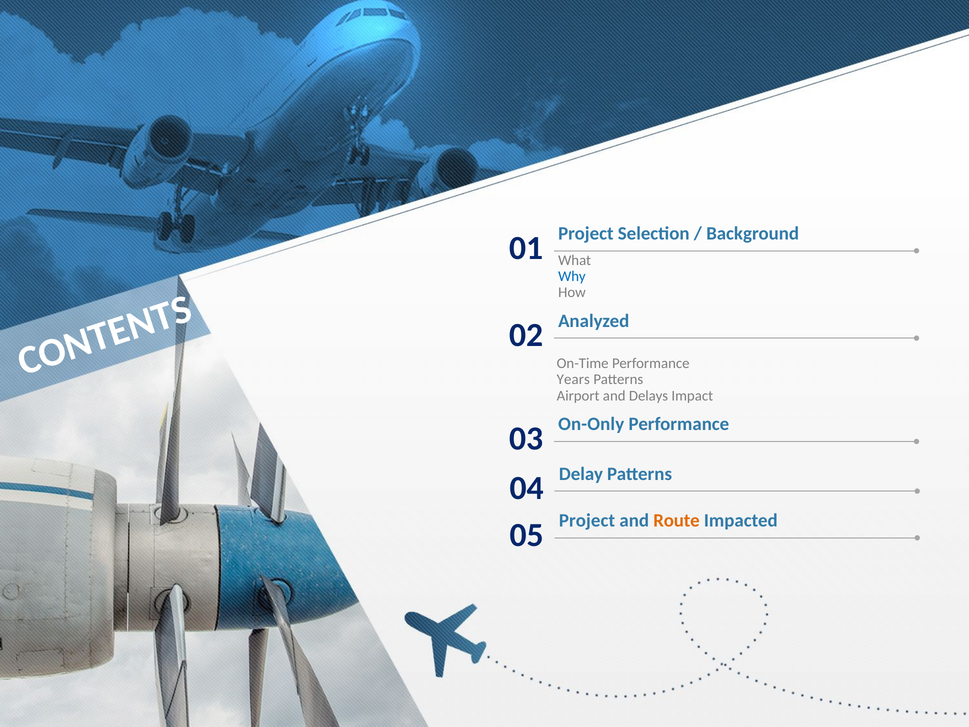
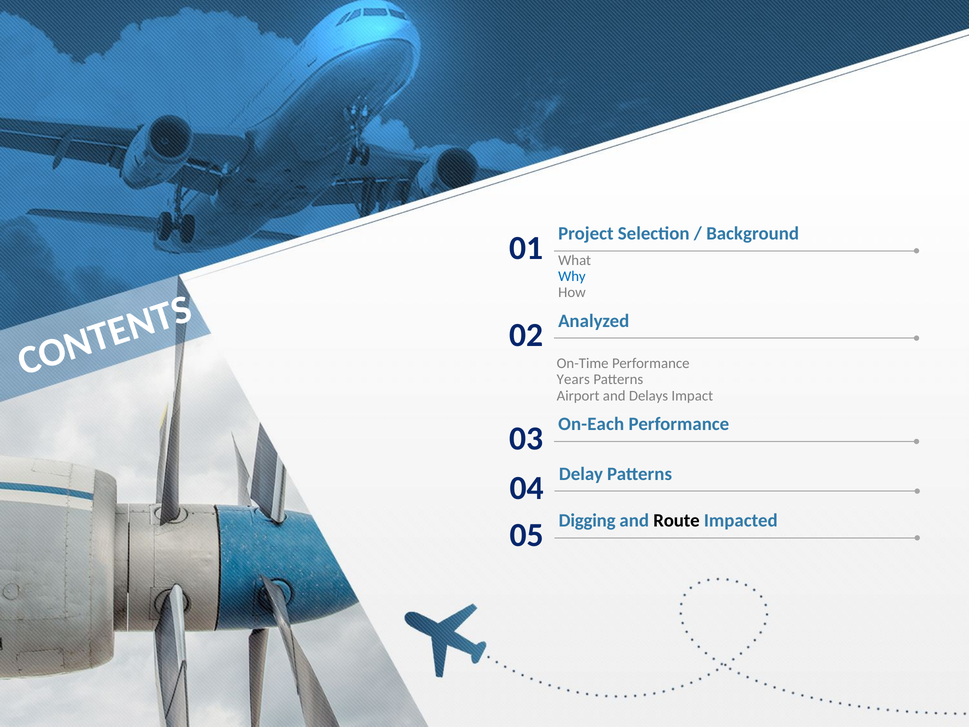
On-Only: On-Only -> On-Each (591, 424)
Project: Project -> Digging (587, 520)
Route colour: orange -> black (677, 520)
